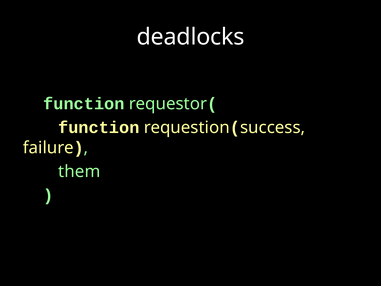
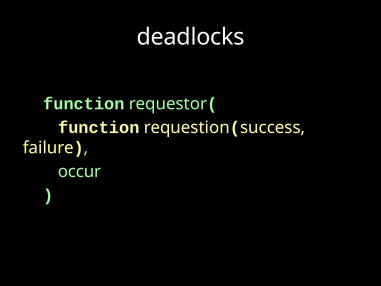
them: them -> occur (79, 171)
